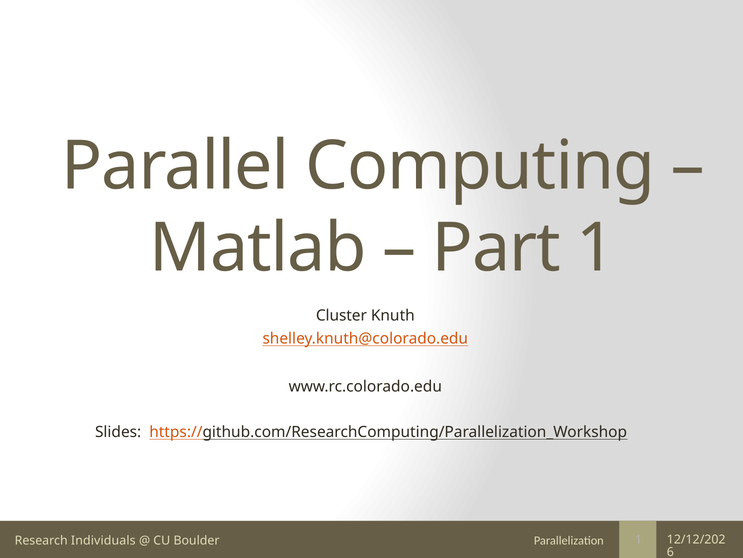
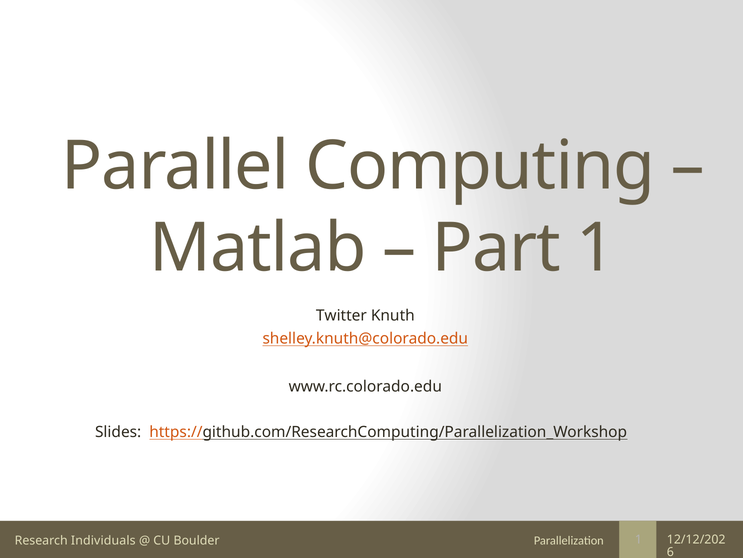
Cluster: Cluster -> Twitter (341, 315)
